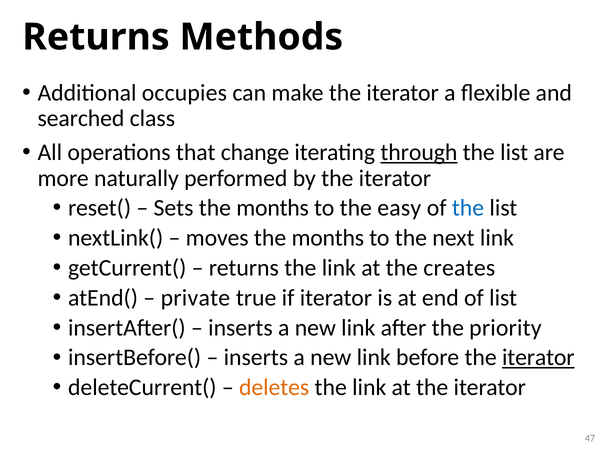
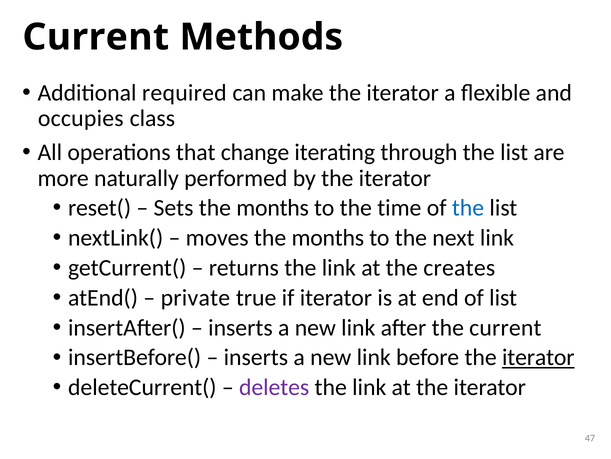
Returns: Returns -> Current (96, 37)
occupies: occupies -> required (184, 93)
searched: searched -> occupies (81, 118)
through underline: present -> none (419, 152)
easy: easy -> time (399, 208)
the priority: priority -> current (505, 327)
deletes colour: orange -> purple (274, 387)
